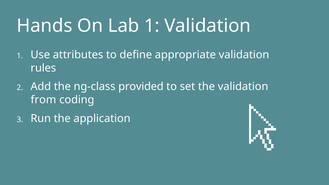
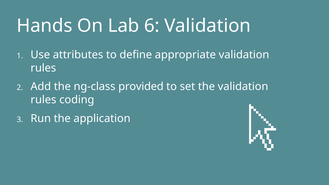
Lab 1: 1 -> 6 (152, 26)
from: from -> rules (43, 100)
